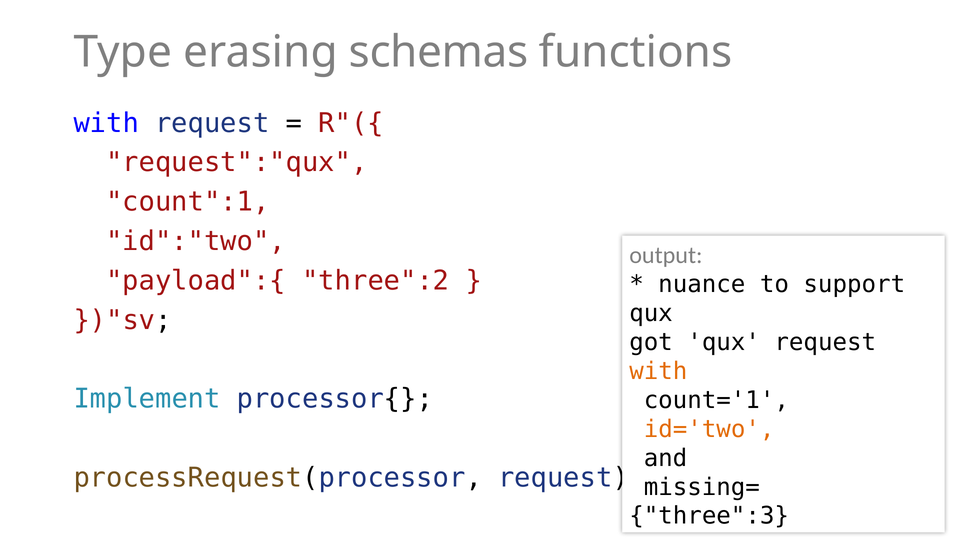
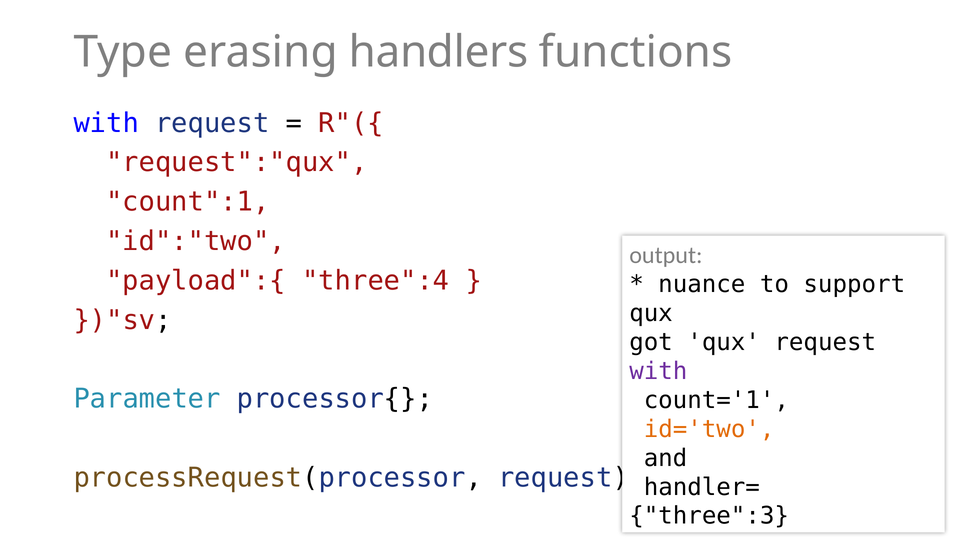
schemas: schemas -> handlers (439, 52)
three":2: three":2 -> three":4 (376, 281)
with colour: orange -> purple (658, 371)
Implement: Implement -> Parameter (147, 399)
missing=: missing= -> handler= (702, 487)
